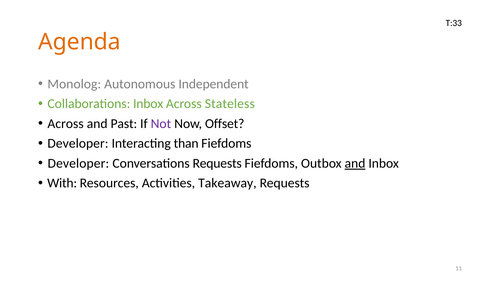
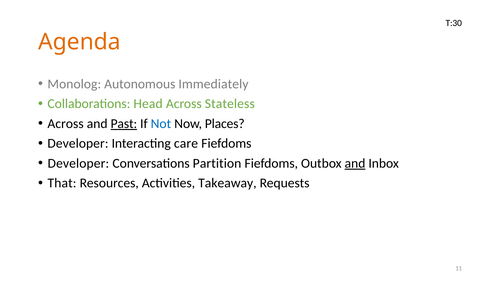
T:33: T:33 -> T:30 (454, 23)
Independent: Independent -> Immediately (213, 84)
Collaborations Inbox: Inbox -> Head (148, 104)
Past underline: none -> present (124, 124)
Not colour: purple -> blue (161, 124)
Offset: Offset -> Places (225, 124)
than: than -> care (186, 144)
Conversations Requests: Requests -> Partition (217, 163)
With: With -> That (62, 183)
